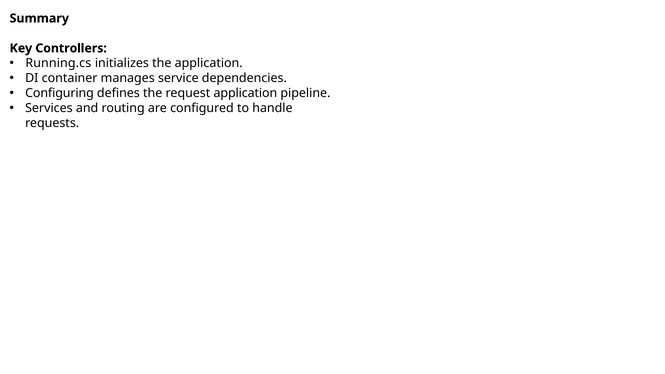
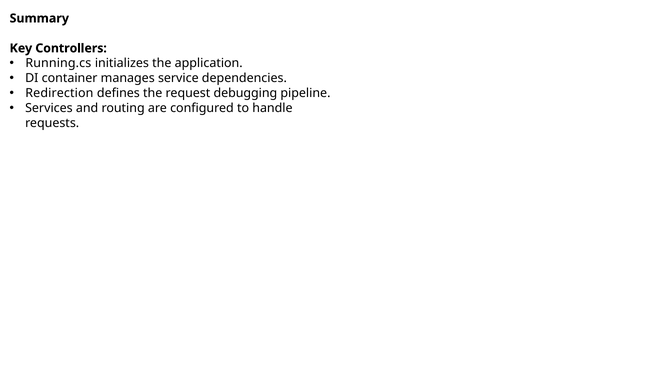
Configuring: Configuring -> Redirection (59, 93)
request application: application -> debugging (245, 93)
